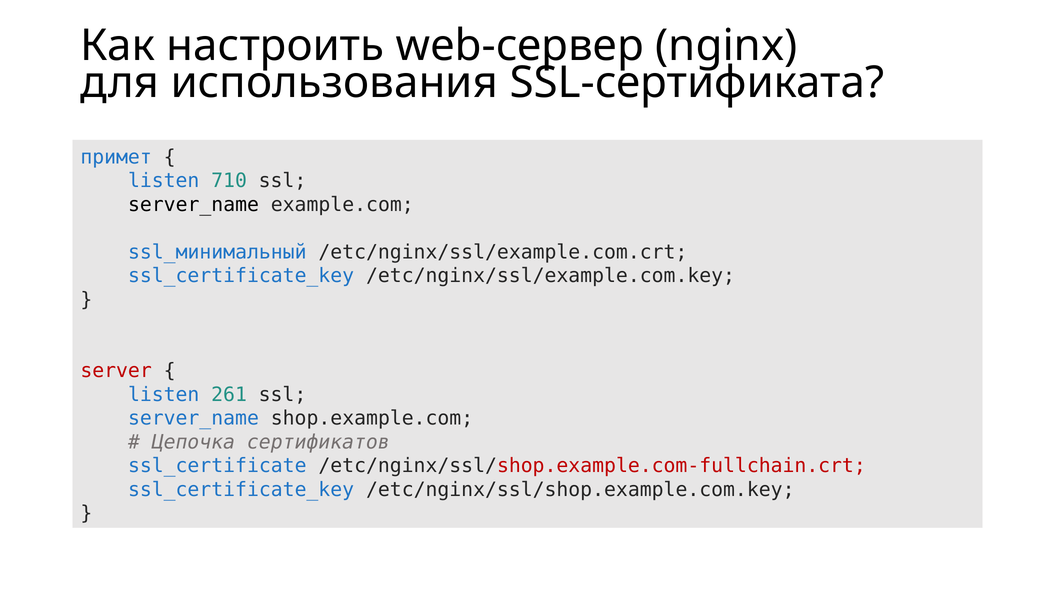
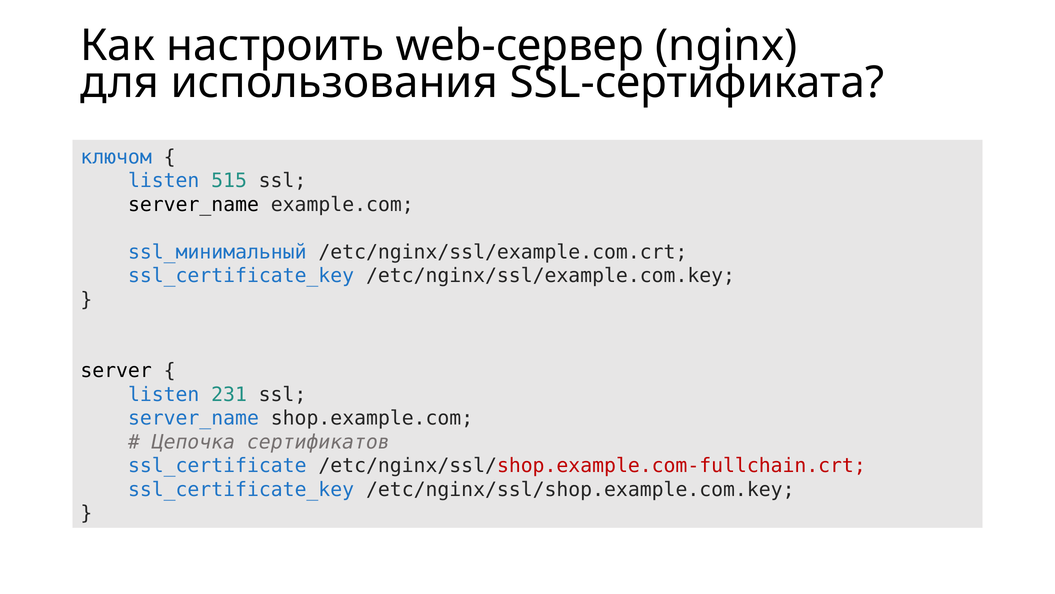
примет: примет -> ключом (116, 157)
710: 710 -> 515 (229, 181)
server colour: red -> black (116, 370)
261: 261 -> 231 (229, 394)
